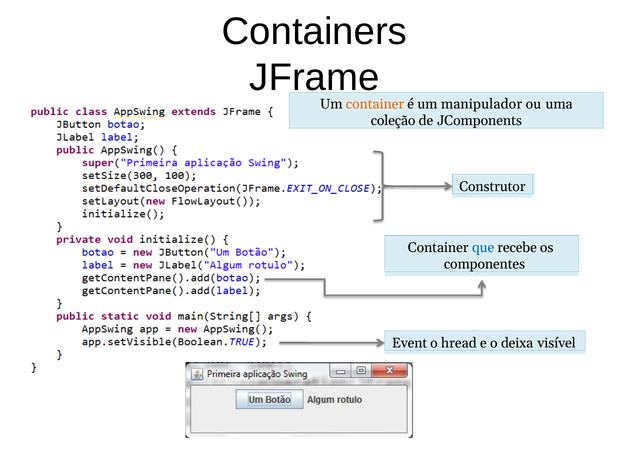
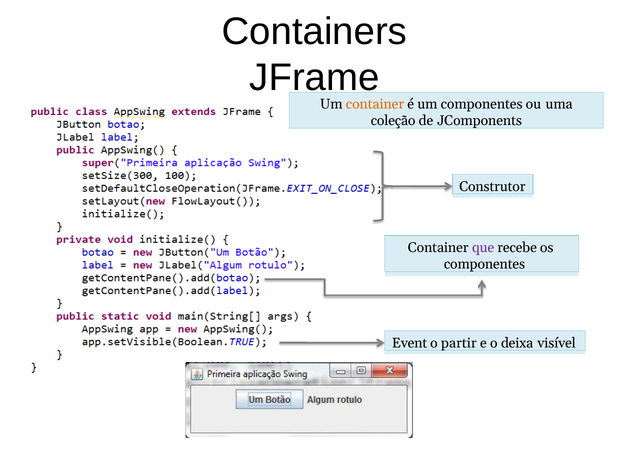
um manipulador: manipulador -> componentes (482, 104)
que colour: blue -> purple (483, 248)
hread: hread -> partir (459, 343)
